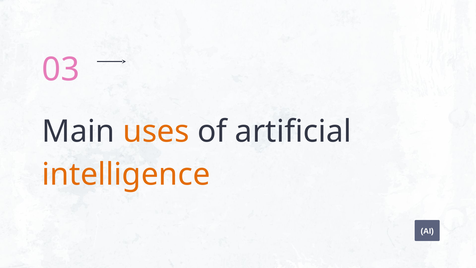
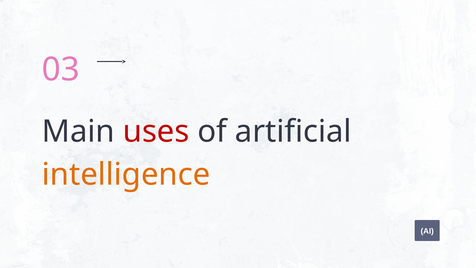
uses colour: orange -> red (156, 131)
